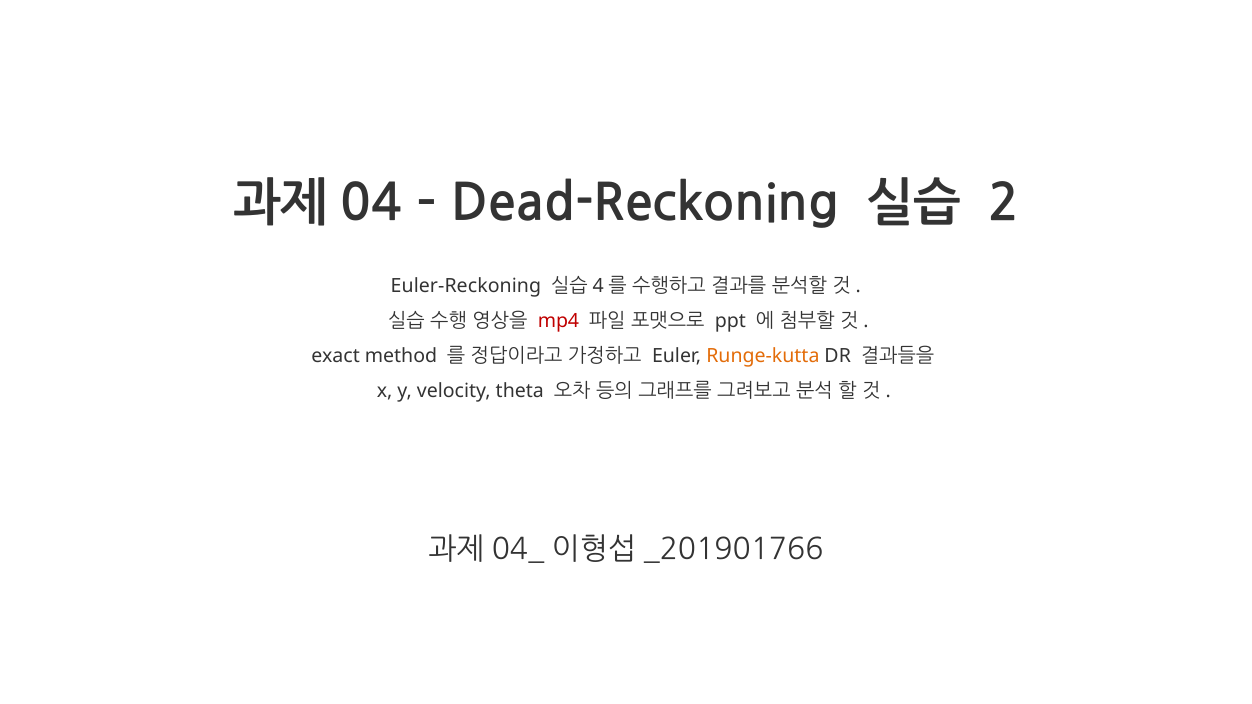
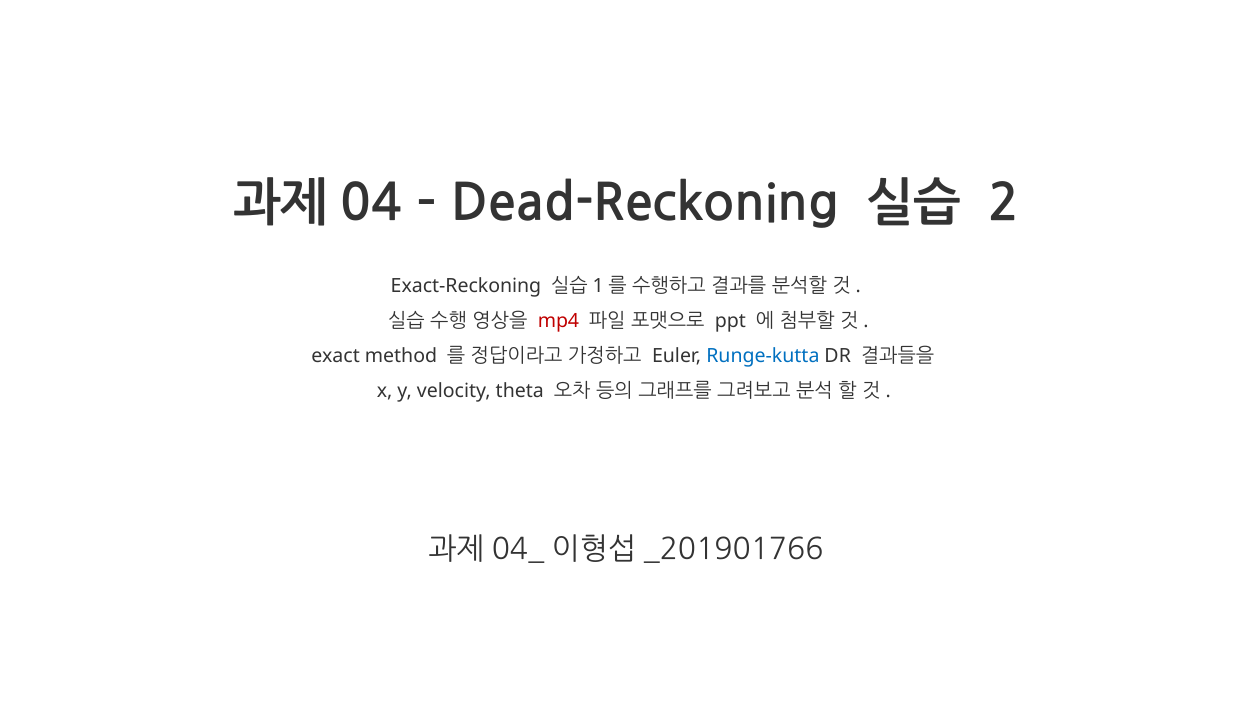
Euler-Reckoning: Euler-Reckoning -> Exact-Reckoning (466, 286)
4: 4 -> 1 (598, 286)
Runge-kutta colour: orange -> blue (763, 356)
